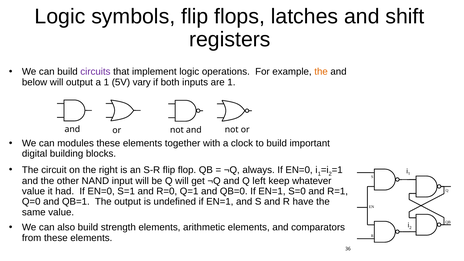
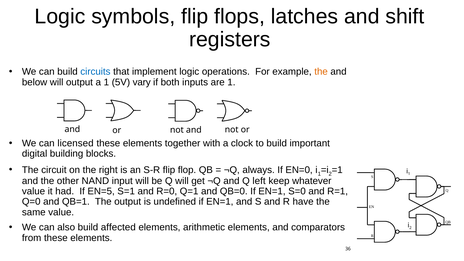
circuits colour: purple -> blue (95, 72)
modules: modules -> licensed (76, 143)
had If EN=0: EN=0 -> EN=5 (101, 191)
strength: strength -> affected (118, 227)
